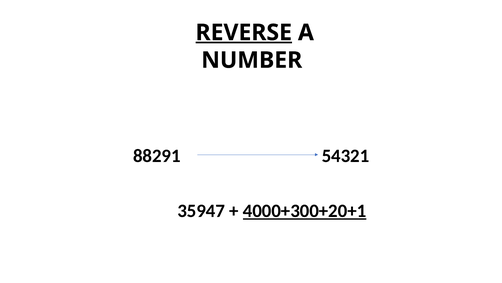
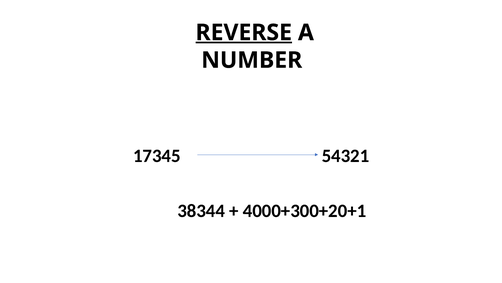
88291: 88291 -> 17345 (157, 156)
35947: 35947 -> 38344 (201, 210)
4000+300+20+1 underline: present -> none (305, 210)
